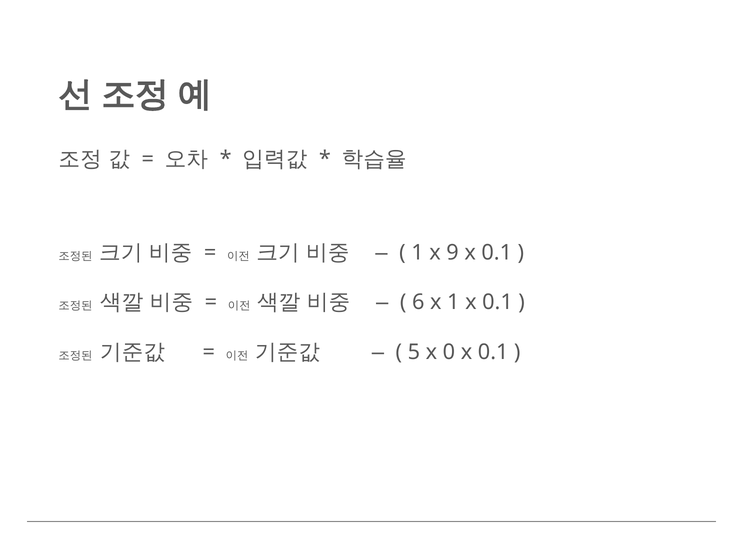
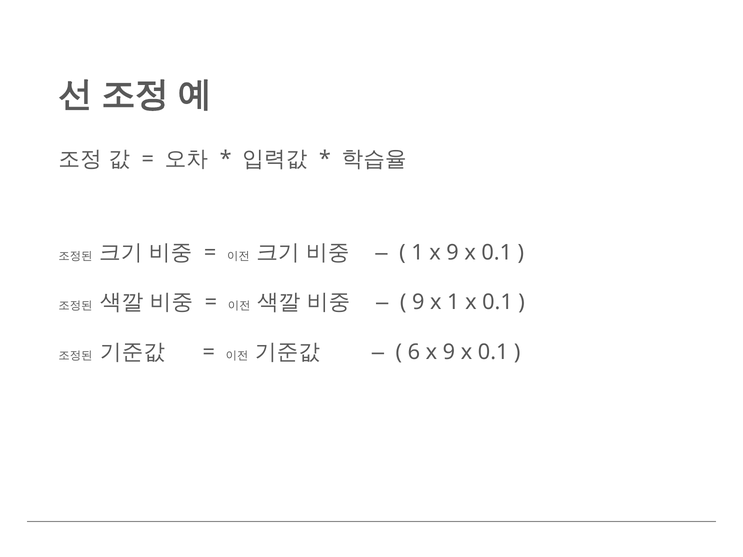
6: 6 -> 9 (418, 302)
5: 5 -> 6 (414, 352)
0: 0 -> 9 (449, 352)
